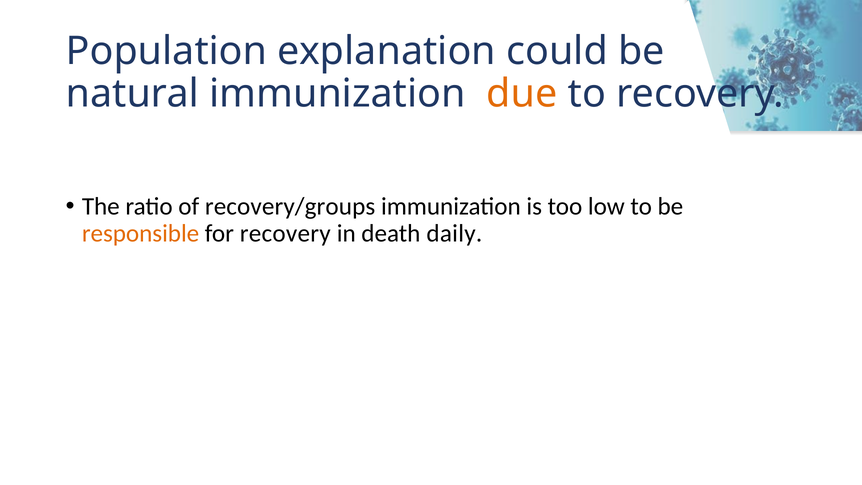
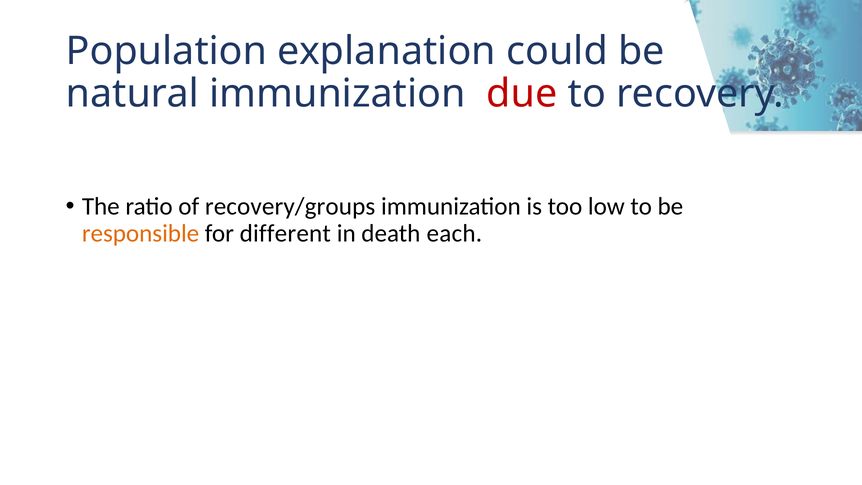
due colour: orange -> red (522, 94)
for recovery: recovery -> different (285, 234)
daily: daily -> each (454, 234)
